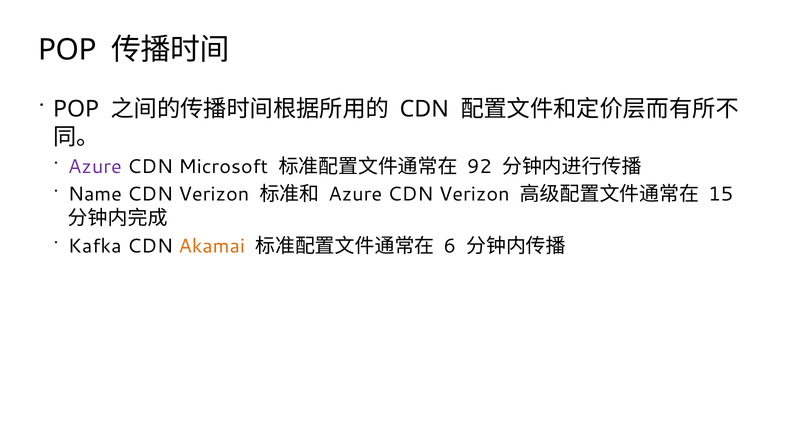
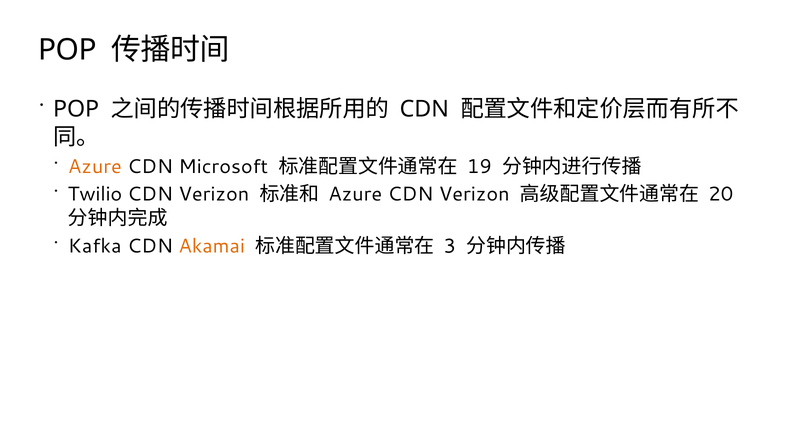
Azure colour: purple -> orange (95, 167)
92: 92 -> 19 (479, 167)
Name: Name -> Twilio (95, 195)
15: 15 -> 20 (721, 195)
6: 6 -> 3 (450, 246)
